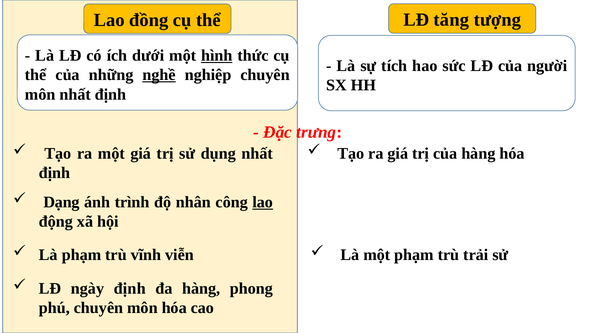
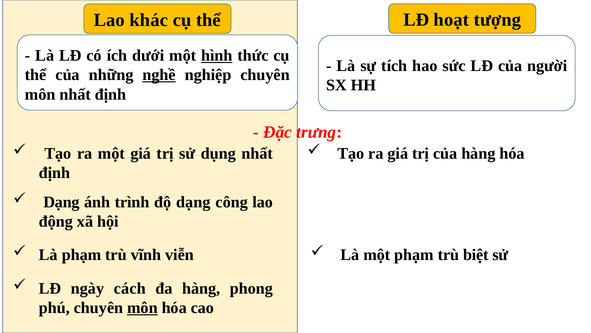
tăng: tăng -> hoạt (451, 20)
đồng: đồng -> khác (149, 20)
độ nhân: nhân -> dạng (193, 202)
lao underline: present -> none (263, 202)
trải: trải -> biệt (476, 254)
ngày định: định -> cách (130, 288)
môn underline: none -> present (142, 307)
